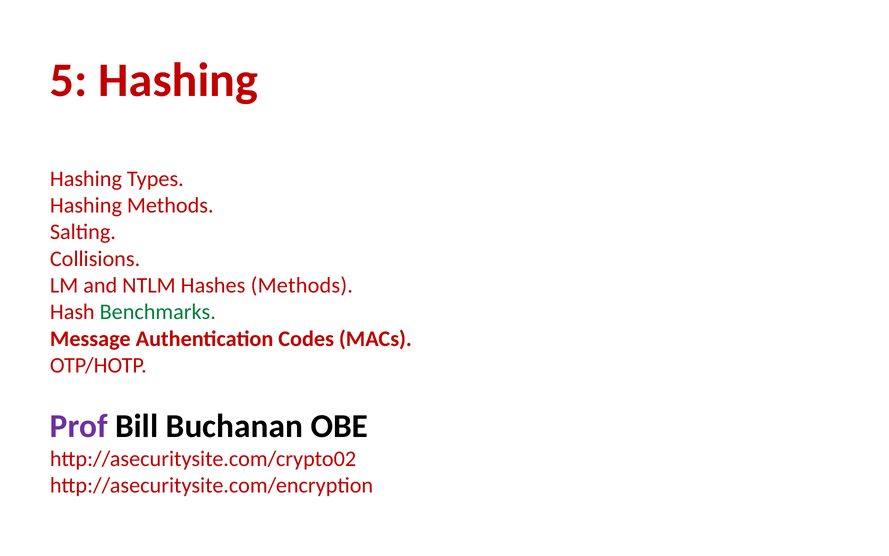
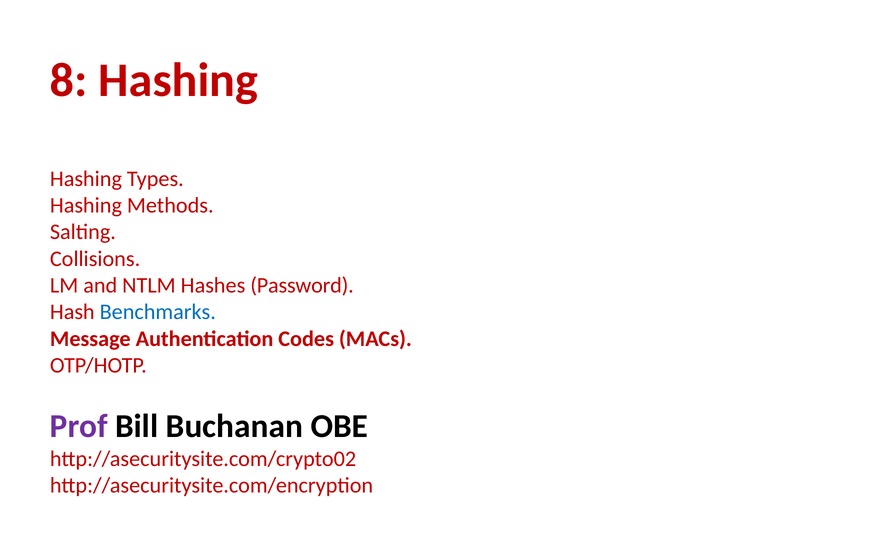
5: 5 -> 8 (69, 80)
Hashes Methods: Methods -> Password (302, 285)
Benchmarks colour: green -> blue (158, 312)
